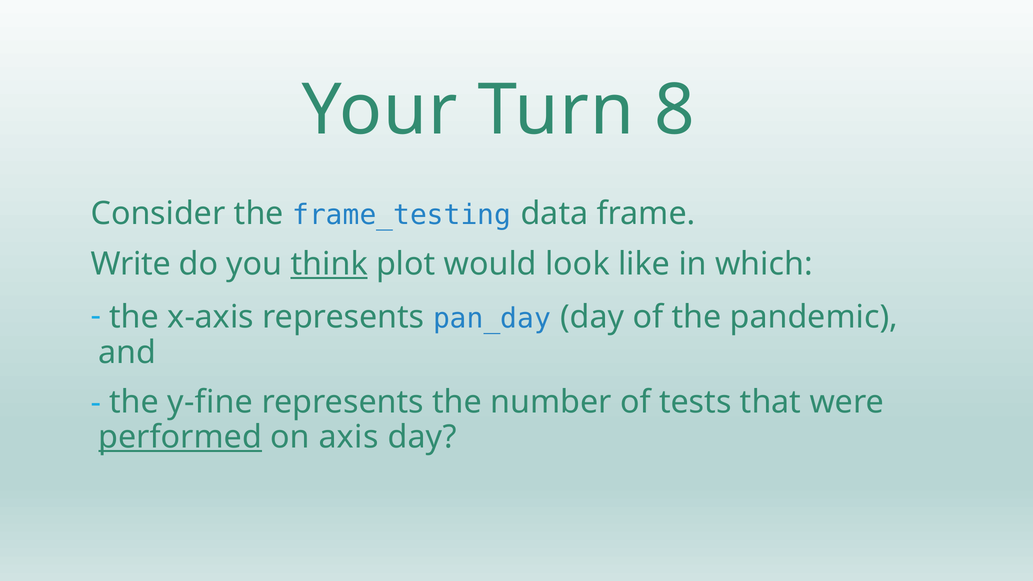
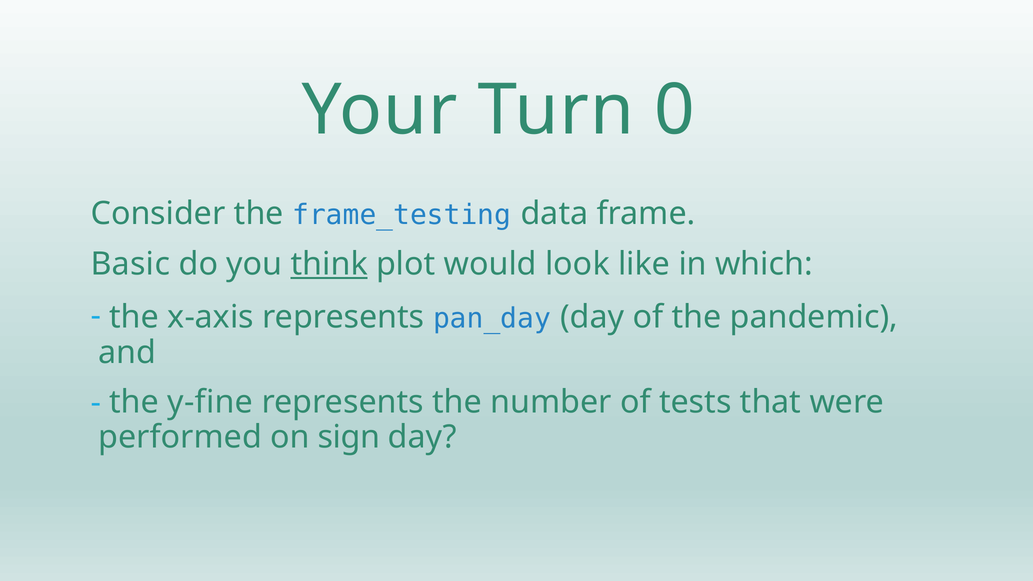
8: 8 -> 0 (675, 110)
Write: Write -> Basic (130, 264)
performed underline: present -> none (180, 437)
axis: axis -> sign (349, 437)
